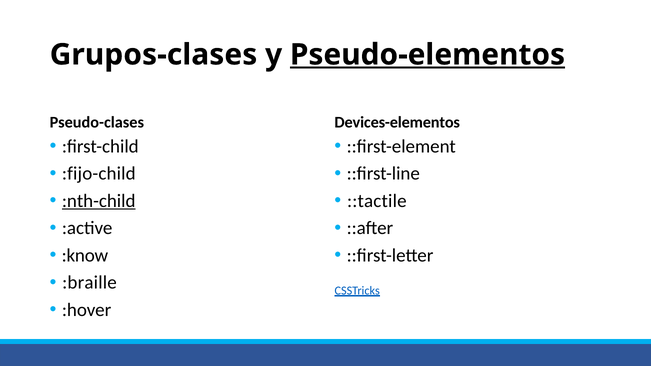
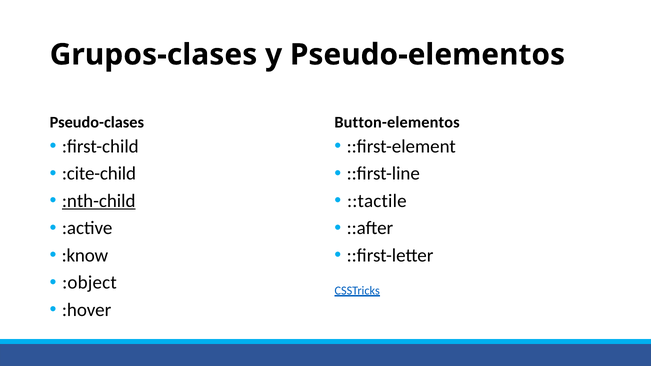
Pseudo-elementos underline: present -> none (427, 55)
Devices-elementos: Devices-elementos -> Button-elementos (397, 122)
:fijo-child: :fijo-child -> :cite-child (99, 174)
:braille: :braille -> :object (89, 283)
